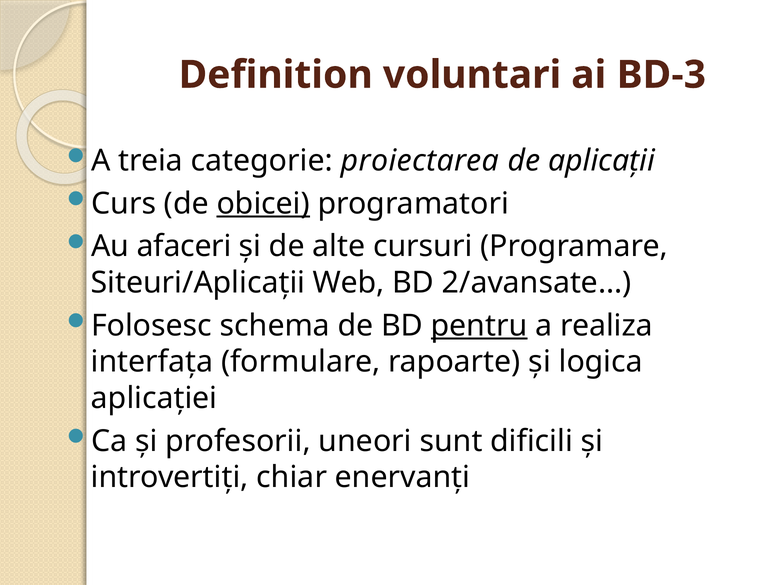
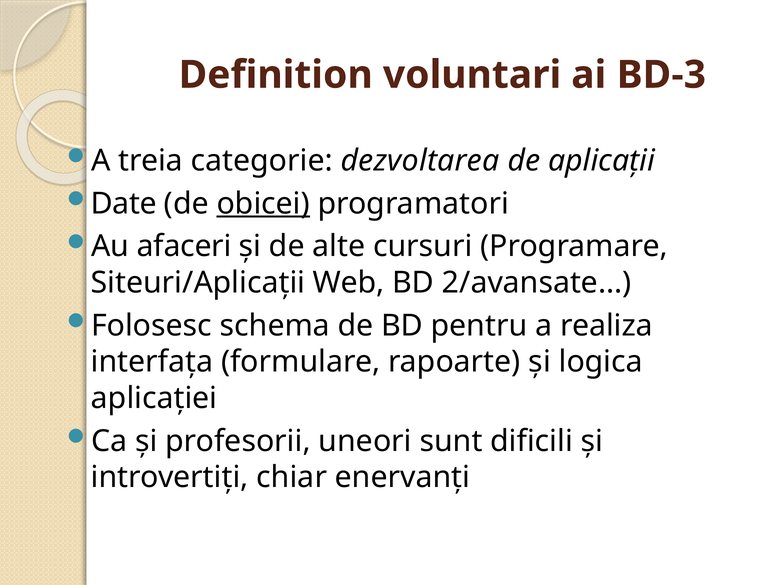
proiectarea: proiectarea -> dezvoltarea (420, 161)
Curs: Curs -> Date (124, 204)
pentru underline: present -> none (479, 326)
